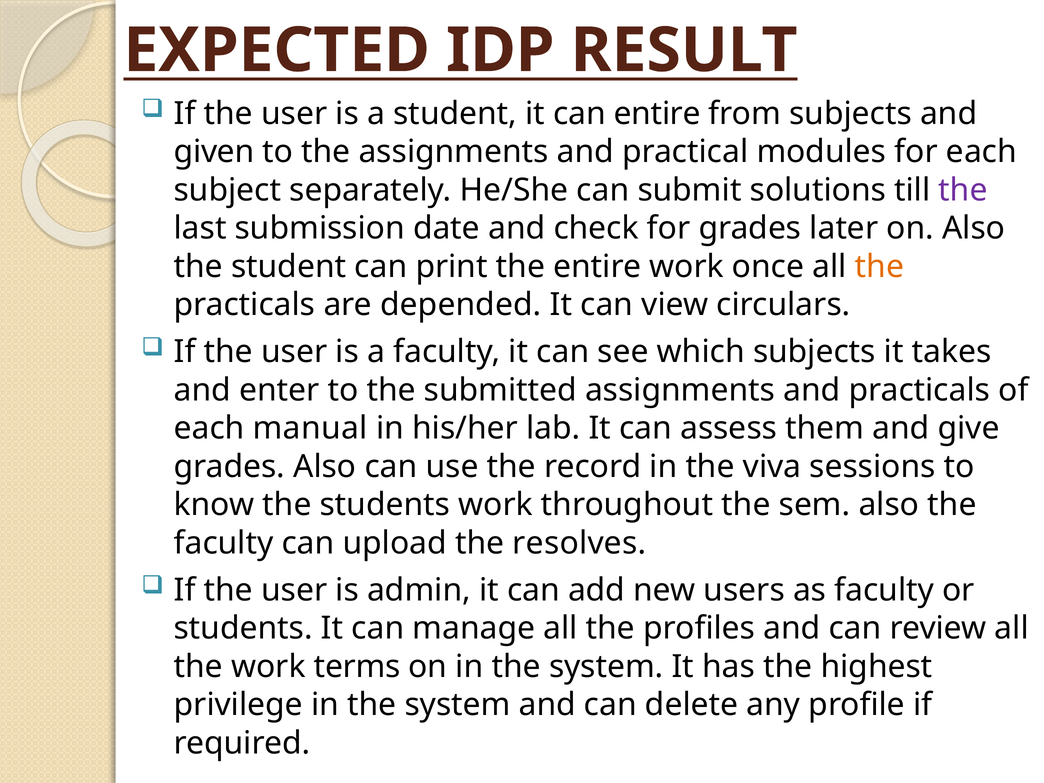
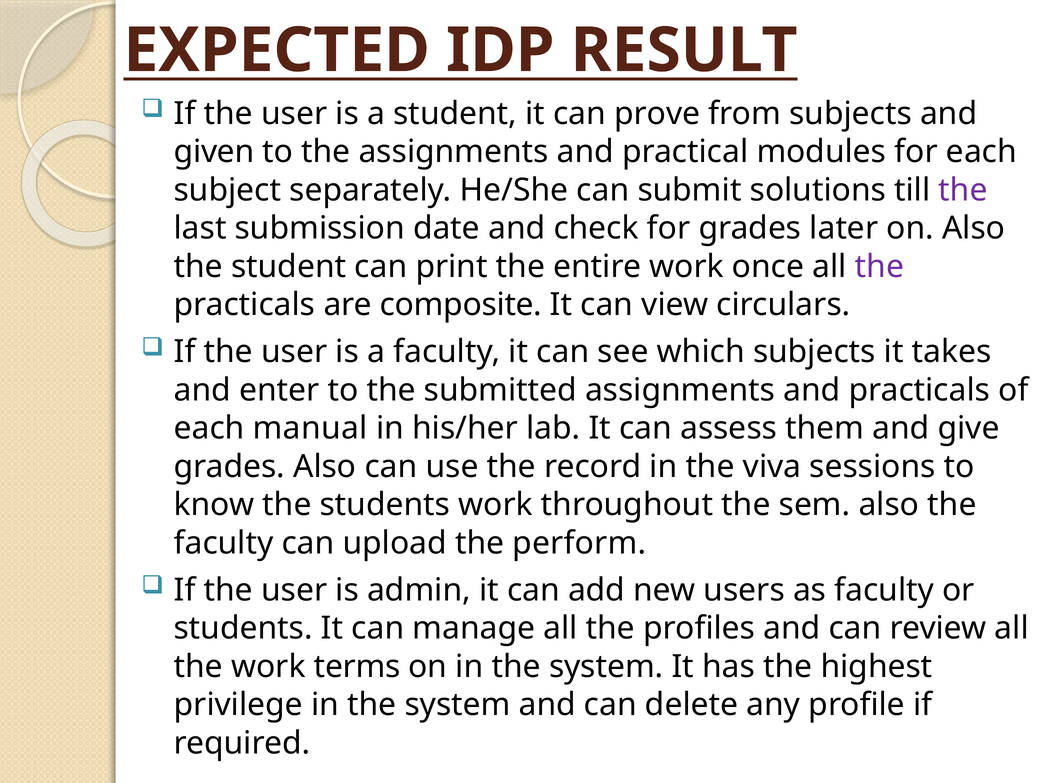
can entire: entire -> prove (657, 114)
the colour: orange -> purple (879, 267)
depended: depended -> composite (461, 305)
resolves: resolves -> perform (579, 543)
